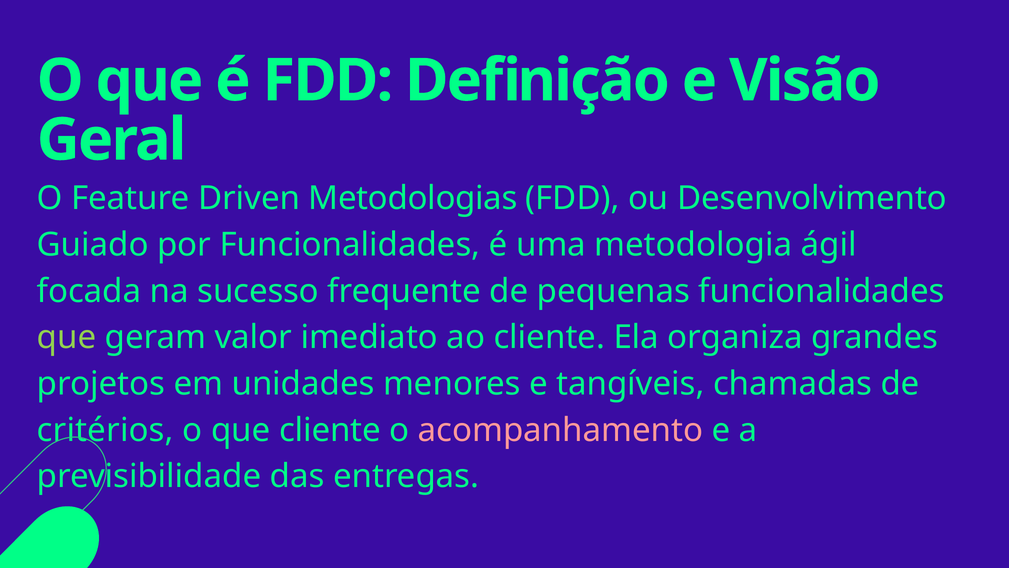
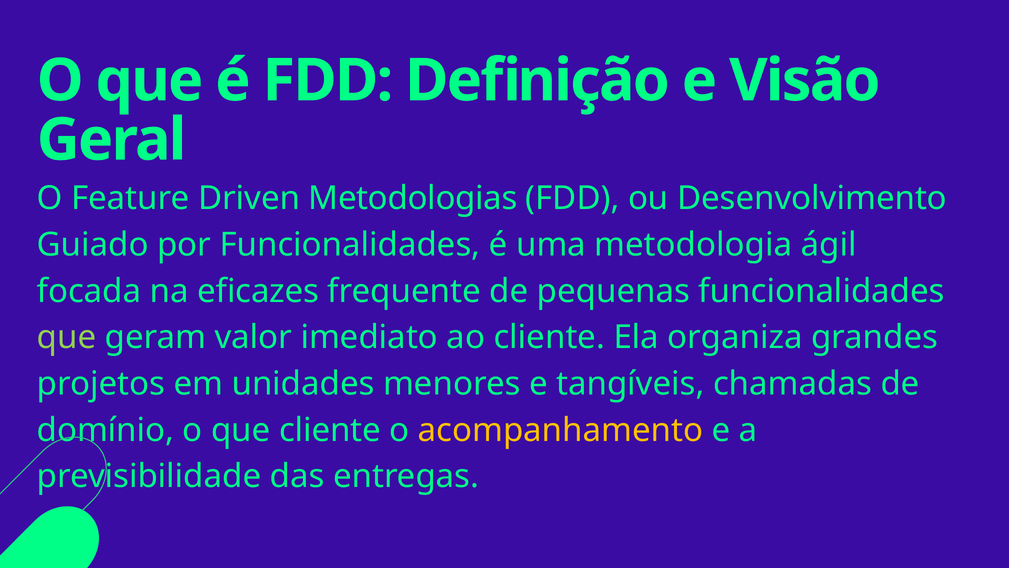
sucesso: sucesso -> eficazes (258, 291)
critérios: critérios -> domínio (105, 430)
acompanhamento colour: pink -> yellow (561, 430)
